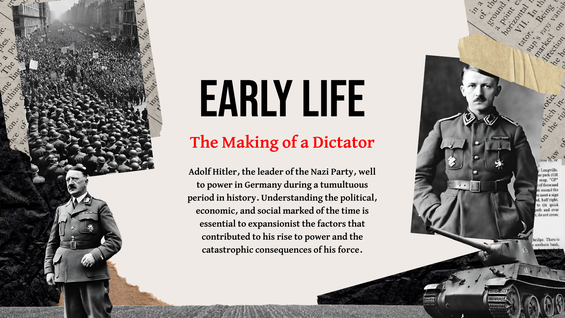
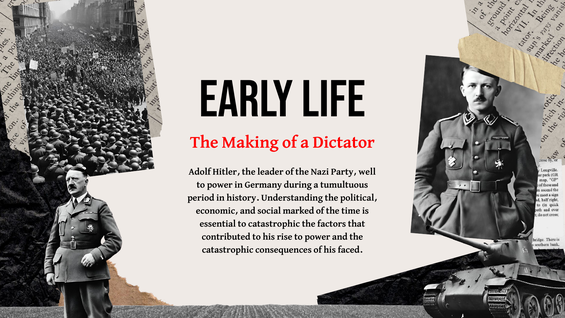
to expansionist: expansionist -> catastrophic (274, 224)
force: force -> faced (350, 250)
